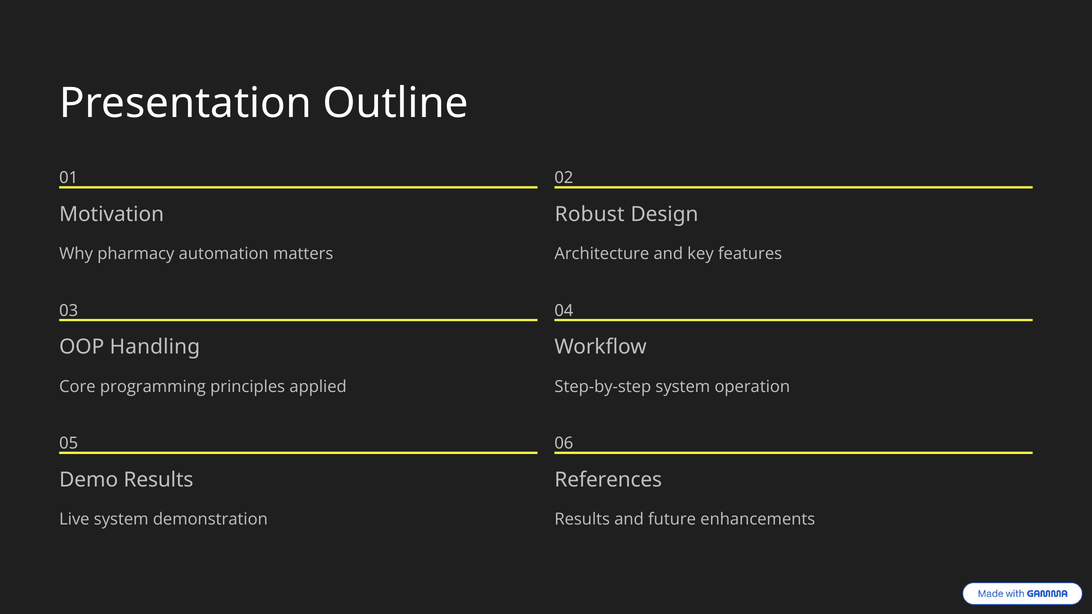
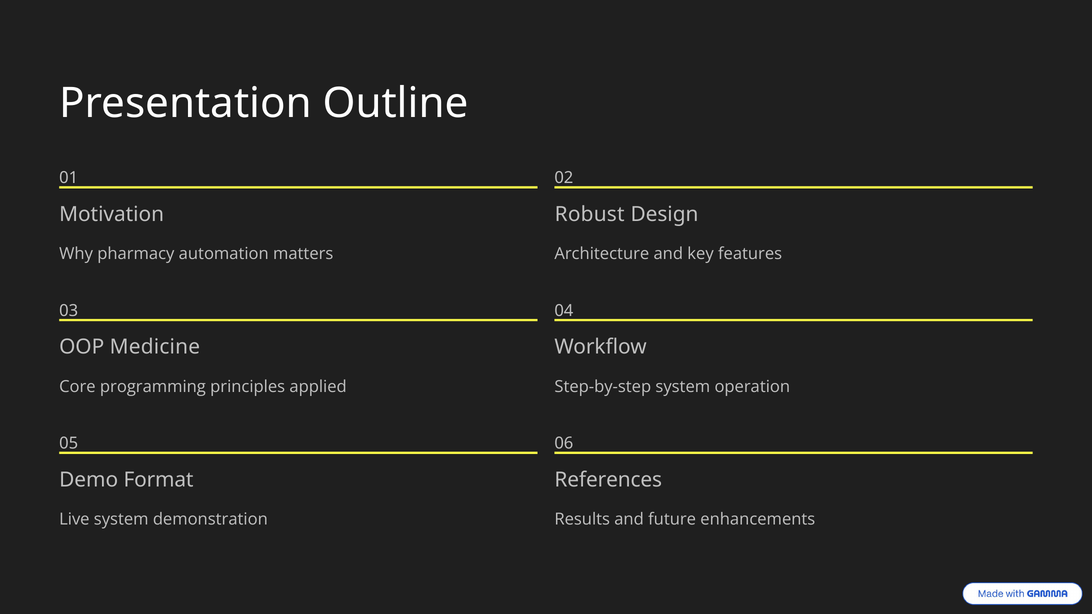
Handling: Handling -> Medicine (155, 347)
Demo Results: Results -> Format (159, 480)
